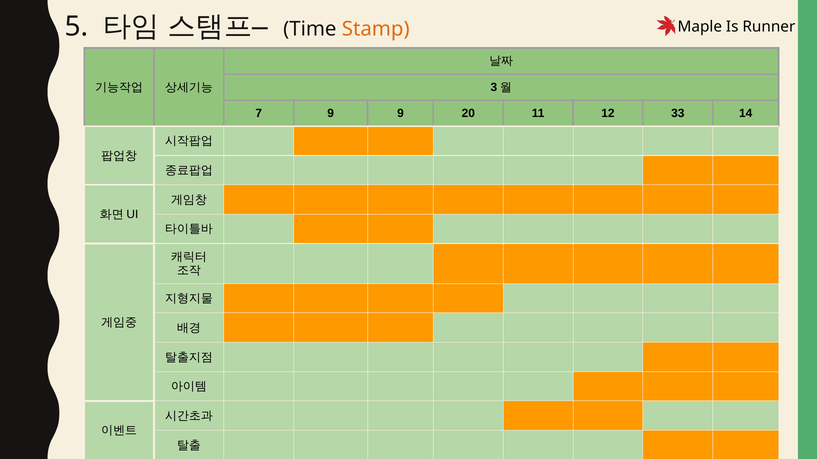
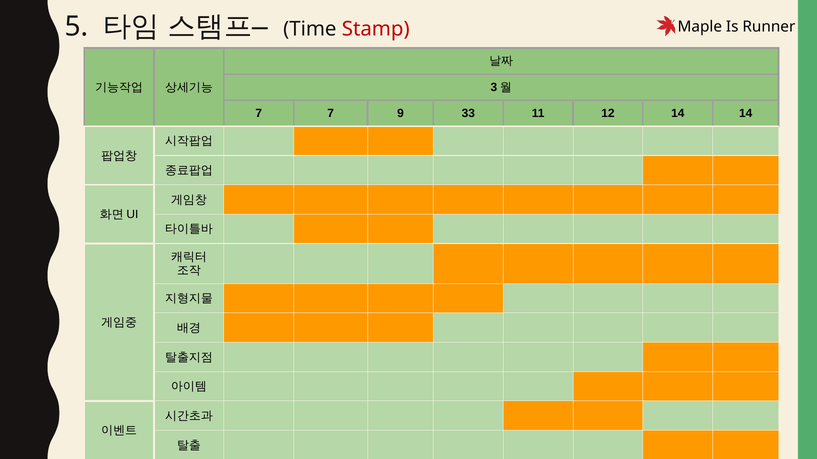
Stamp colour: orange -> red (376, 29)
7 9: 9 -> 7 (331, 113)
20: 20 -> 33 (468, 113)
12 33: 33 -> 14 (678, 113)
